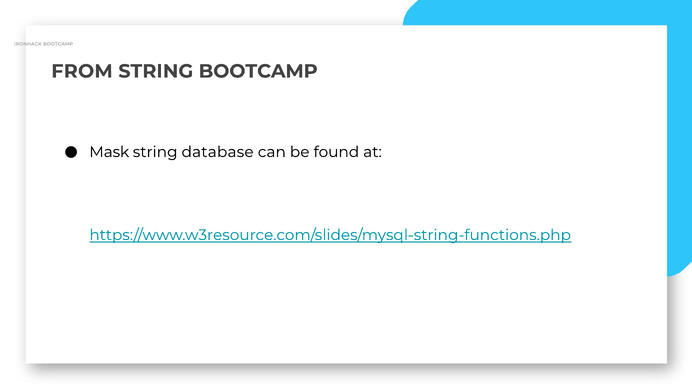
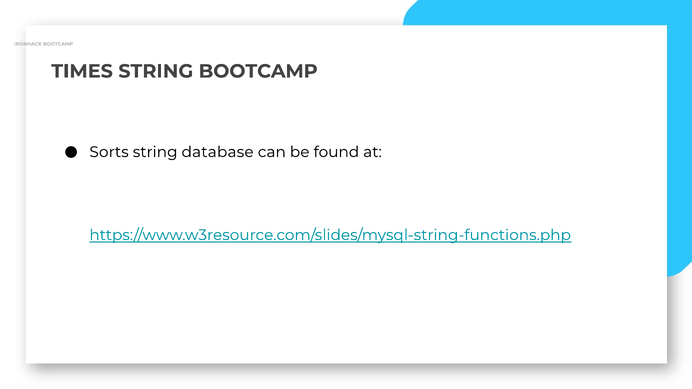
FROM: FROM -> TIMES (82, 71)
Mask: Mask -> Sorts (109, 152)
